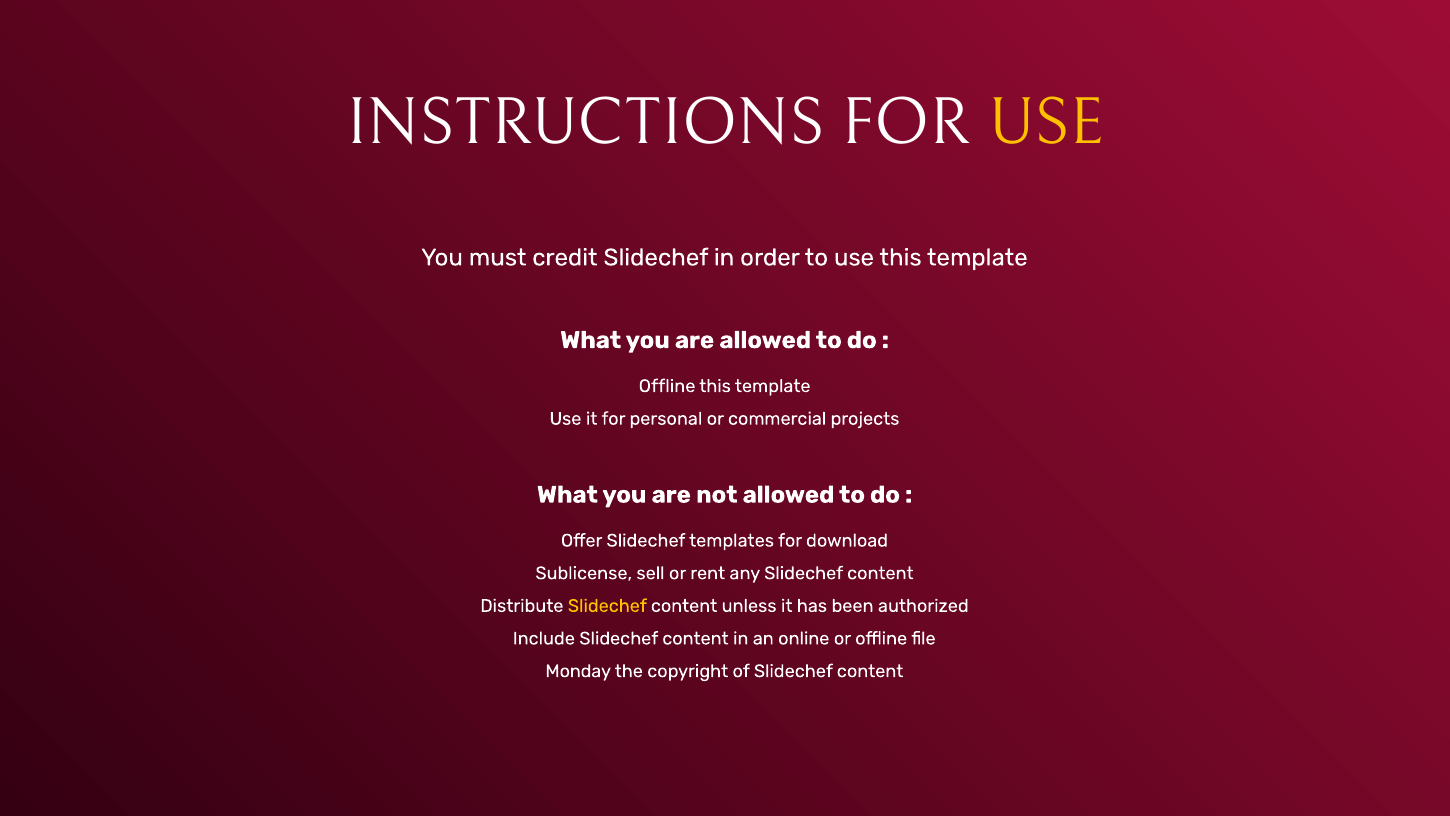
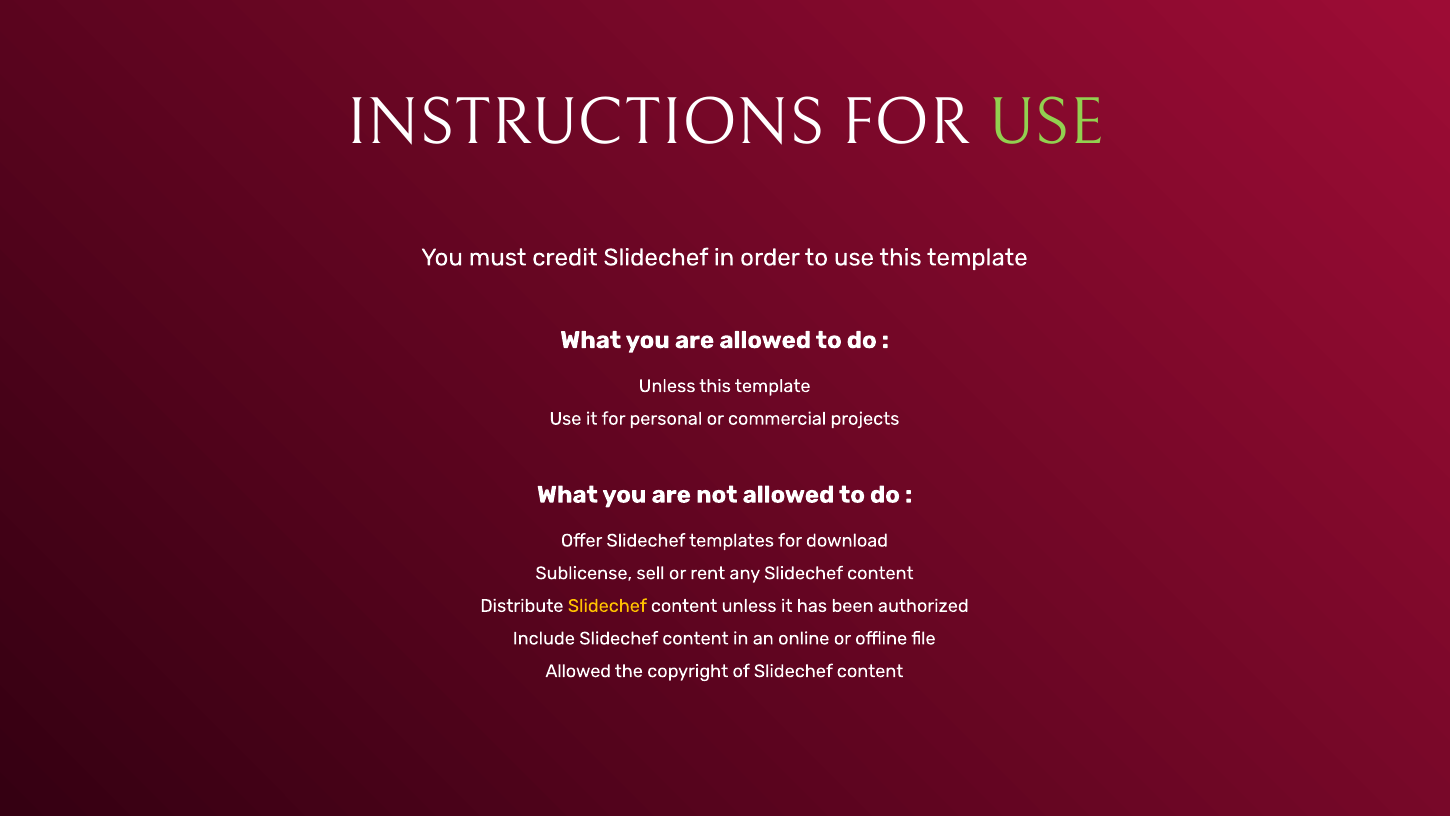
USE colour: yellow -> light green (1046, 121)
Offline: Offline -> Unless (667, 386)
Monday: Monday -> Allowed (578, 671)
